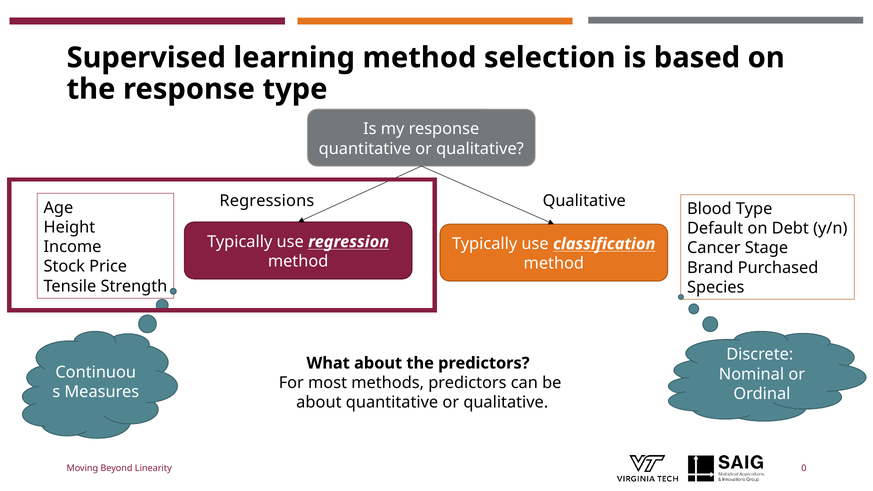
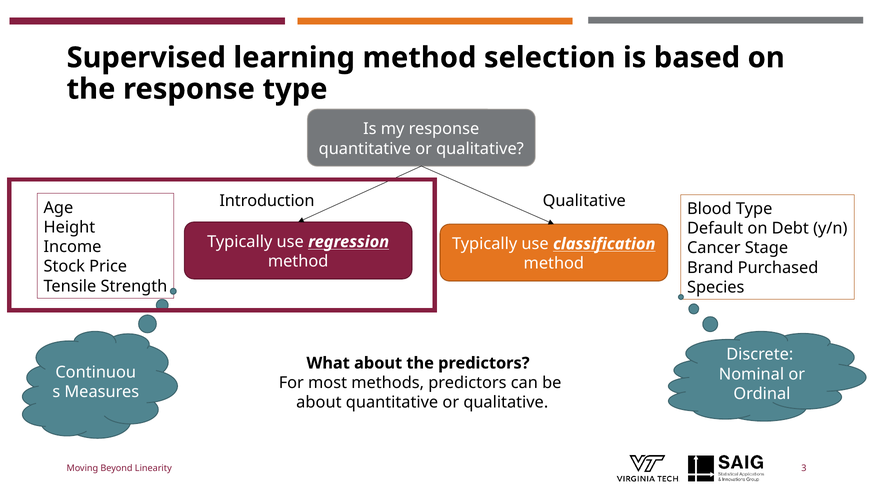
Regressions: Regressions -> Introduction (267, 201)
0: 0 -> 3 (804, 468)
